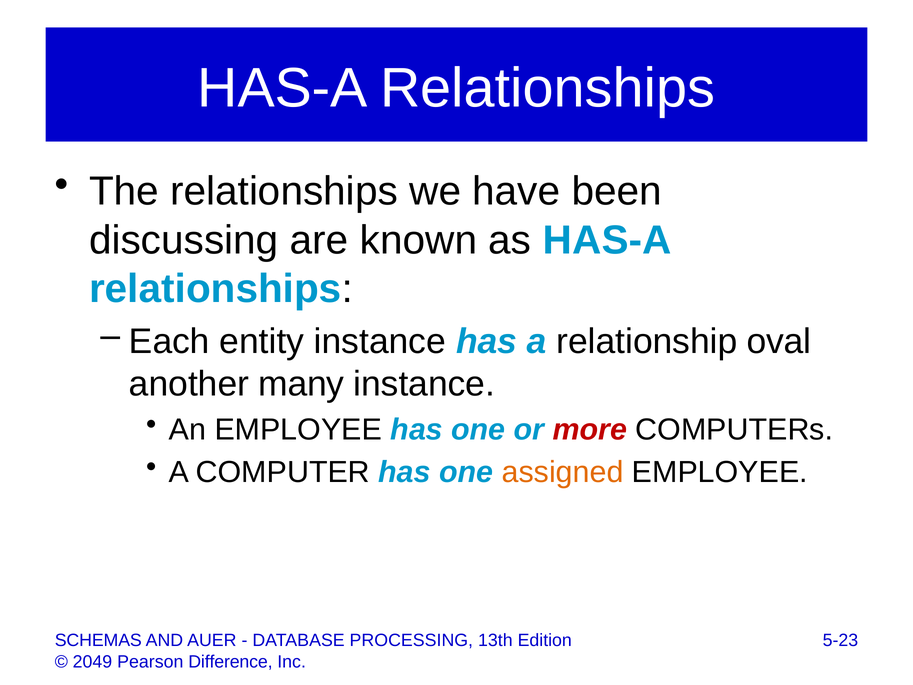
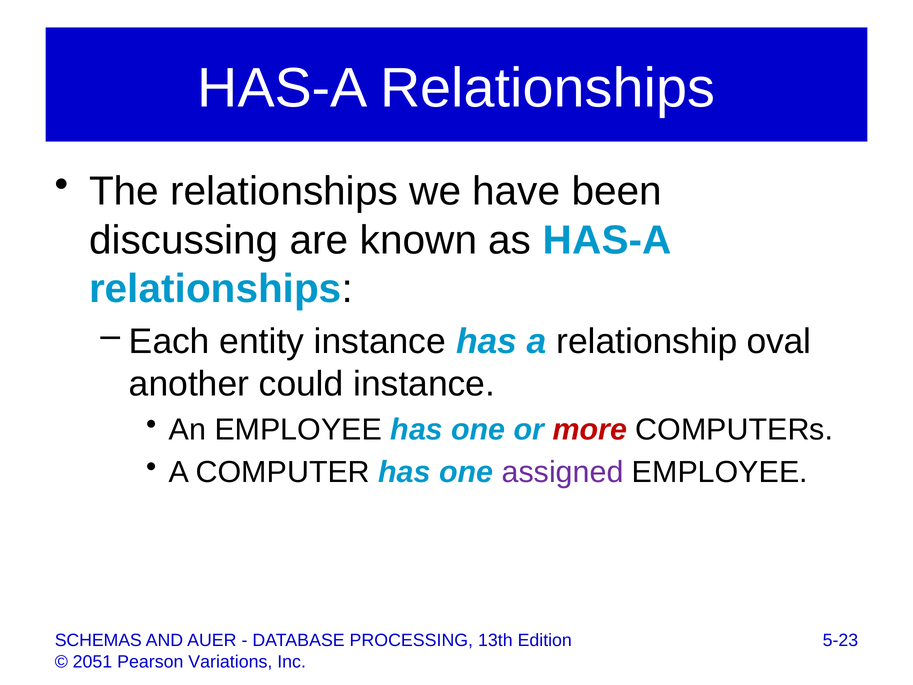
many: many -> could (301, 384)
assigned colour: orange -> purple (563, 472)
2049: 2049 -> 2051 (92, 662)
Difference: Difference -> Variations (230, 662)
